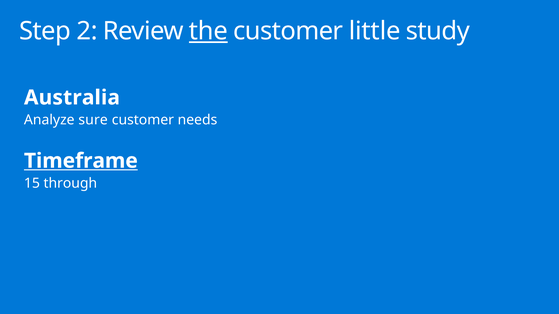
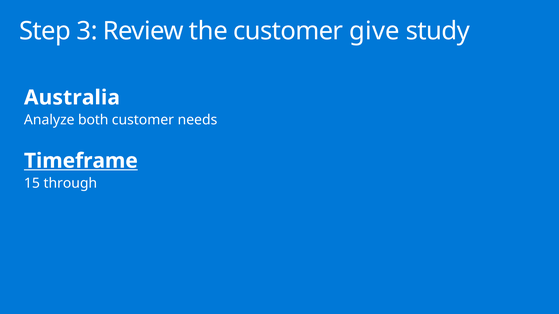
2: 2 -> 3 (87, 31)
the underline: present -> none (208, 31)
little: little -> give (374, 31)
sure: sure -> both (93, 120)
